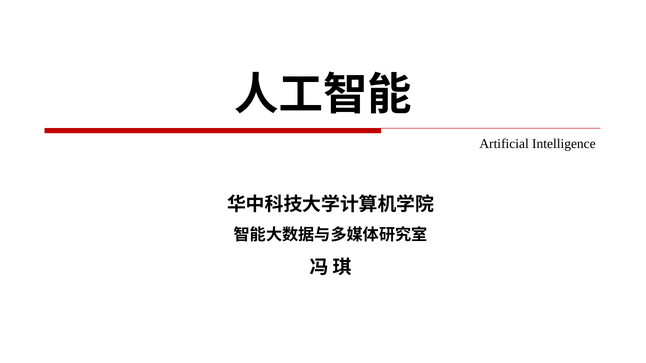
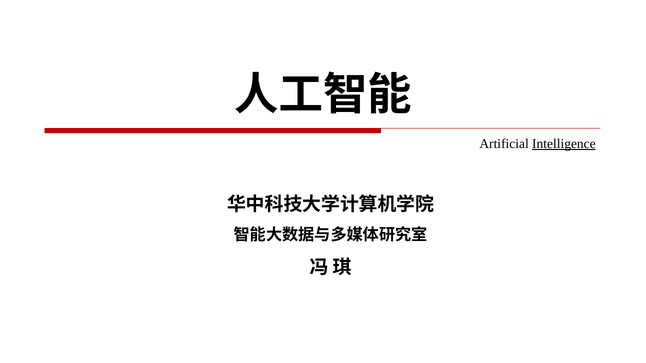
Intelligence underline: none -> present (564, 144)
